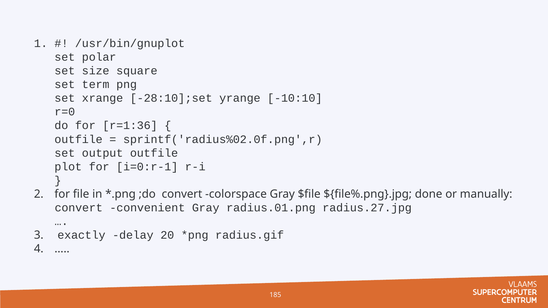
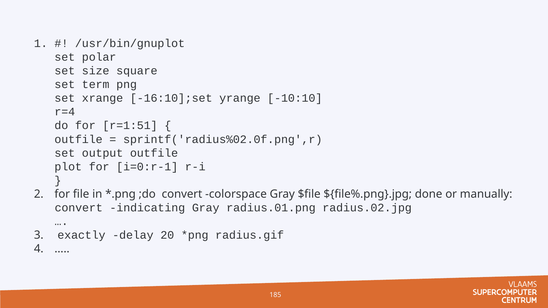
-28:10];set: -28:10];set -> -16:10];set (171, 98)
r=0: r=0 -> r=4 (65, 112)
r=1:36: r=1:36 -> r=1:51 (130, 126)
convenient: convenient -> indicating (147, 208)
radius.27.jpg: radius.27.jpg -> radius.02.jpg (367, 208)
